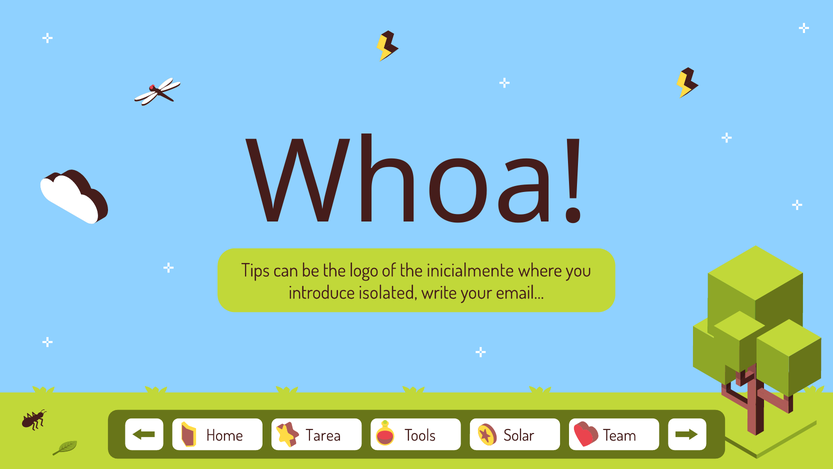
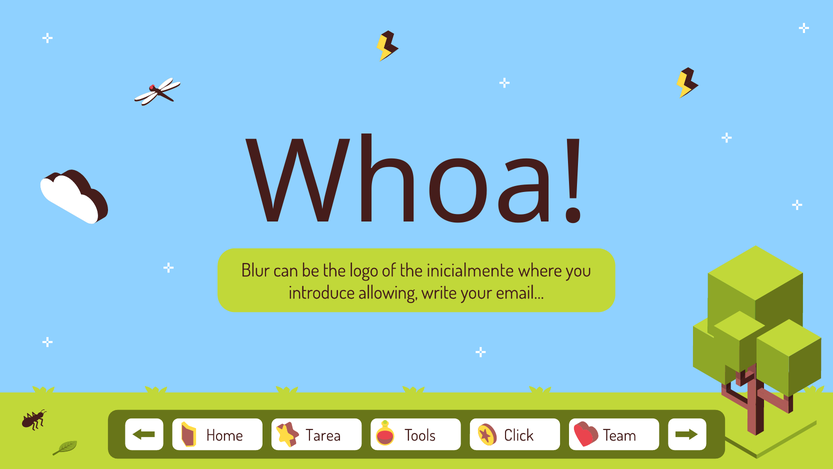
Tips: Tips -> Blur (256, 270)
isolated: isolated -> allowing (388, 292)
Solar: Solar -> Click (519, 435)
